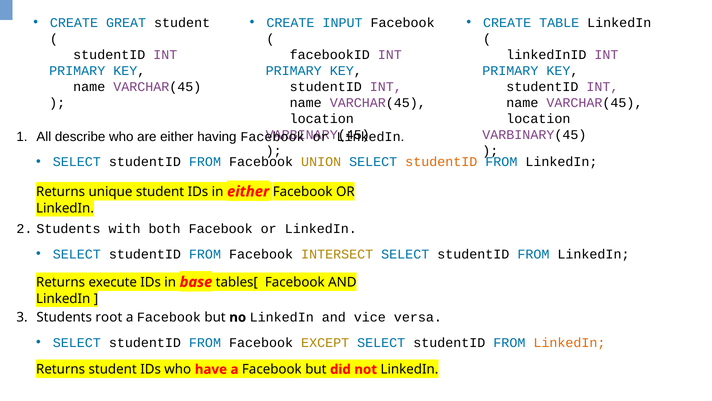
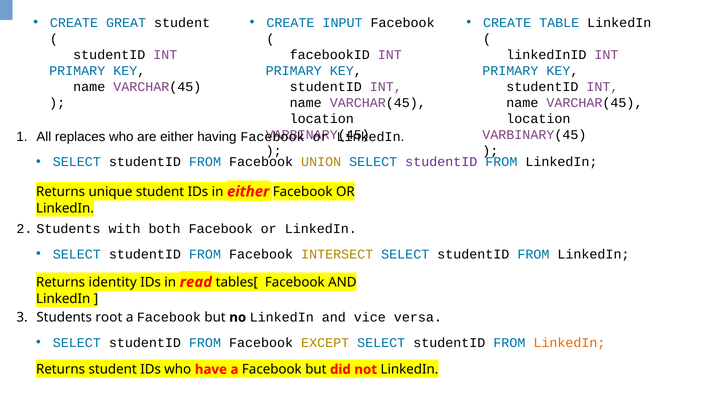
describe: describe -> replaces (80, 137)
studentID colour: orange -> purple (441, 162)
execute: execute -> identity (113, 282)
base: base -> read (196, 282)
